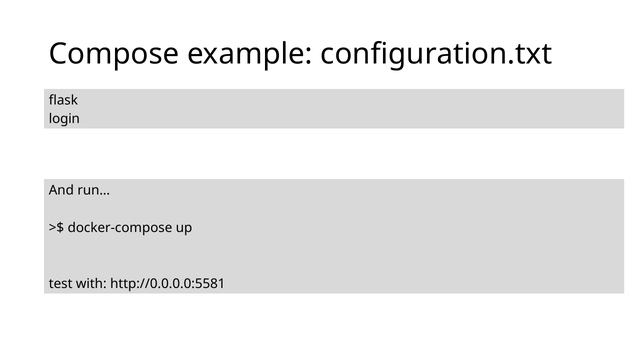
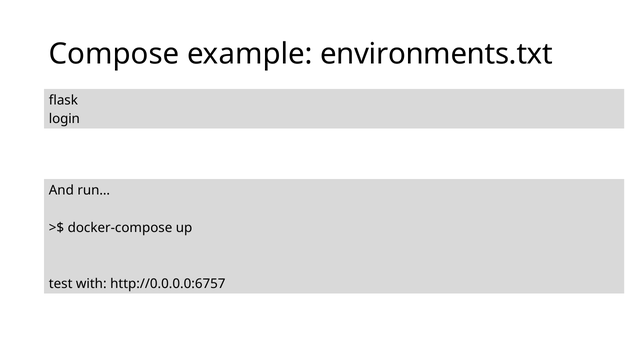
configuration.txt: configuration.txt -> environments.txt (436, 54)
http://0.0.0.0:5581: http://0.0.0.0:5581 -> http://0.0.0.0:6757 (168, 284)
